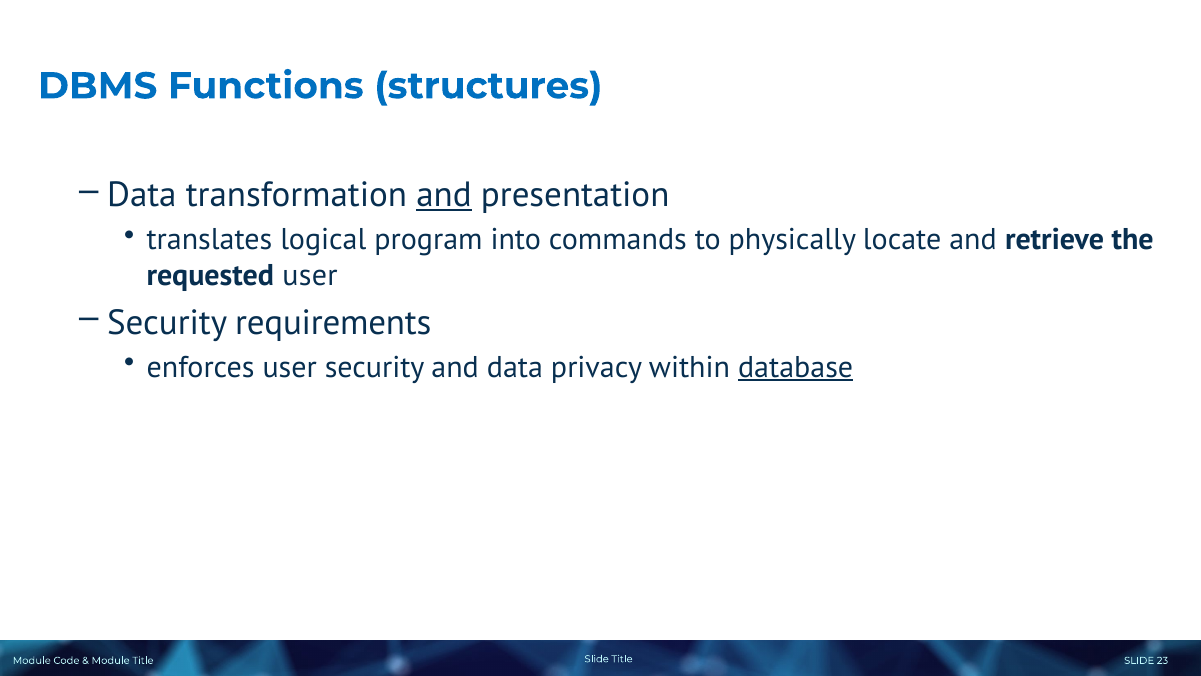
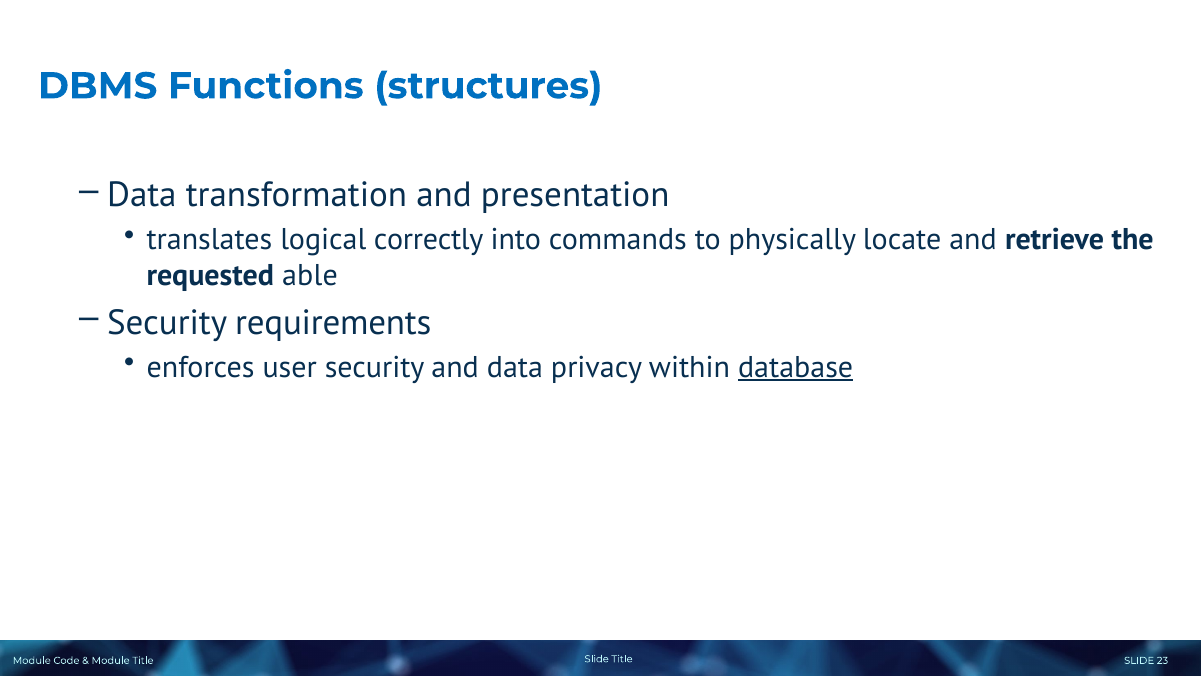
and underline: present -> none (444, 195)
program: program -> correctly (429, 240)
requested user: user -> able (310, 276)
